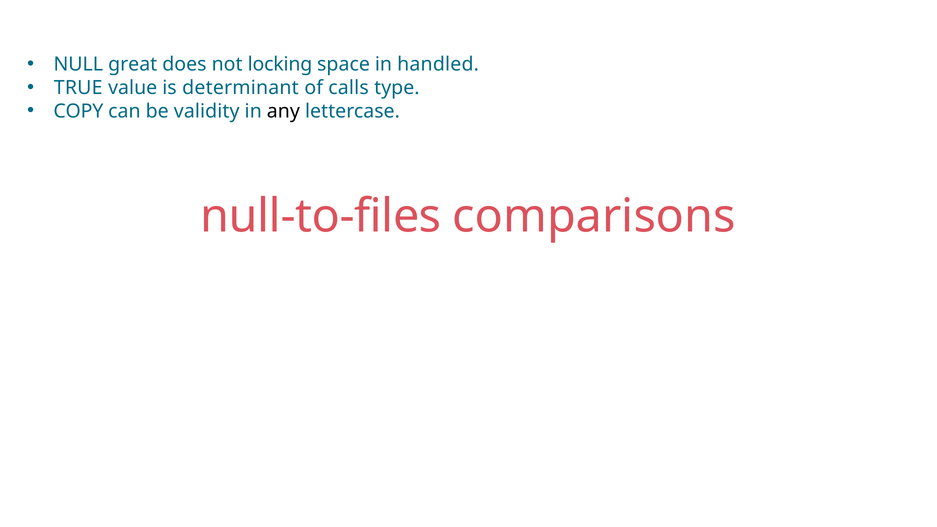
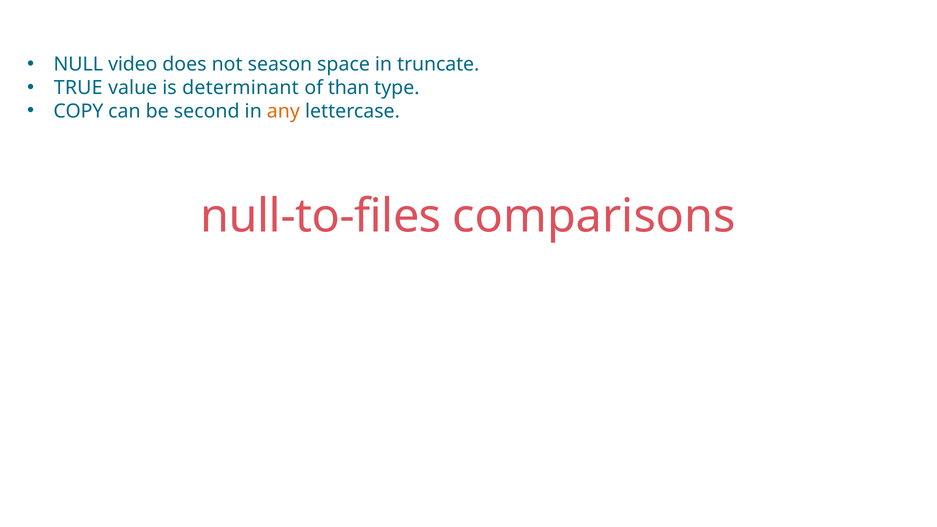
great: great -> video (133, 64)
locking: locking -> season (280, 64)
handled: handled -> truncate (438, 64)
calls: calls -> than (349, 88)
validity: validity -> second (207, 111)
any colour: black -> orange (283, 111)
